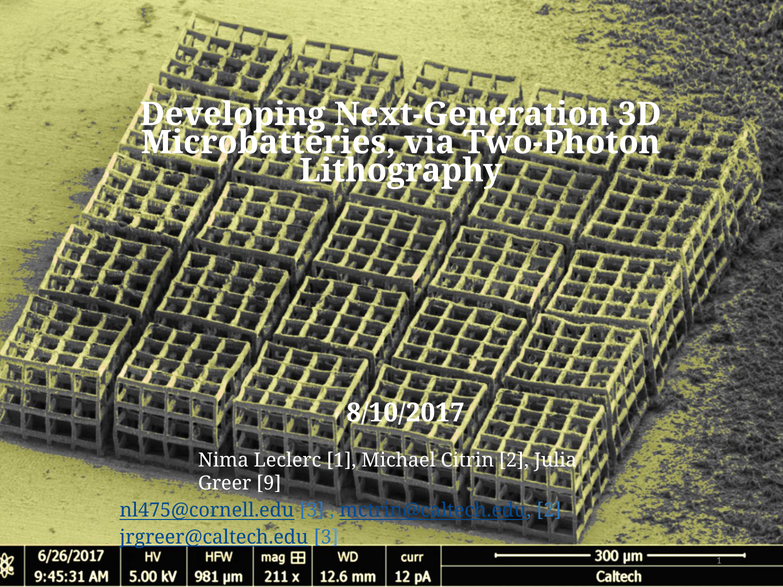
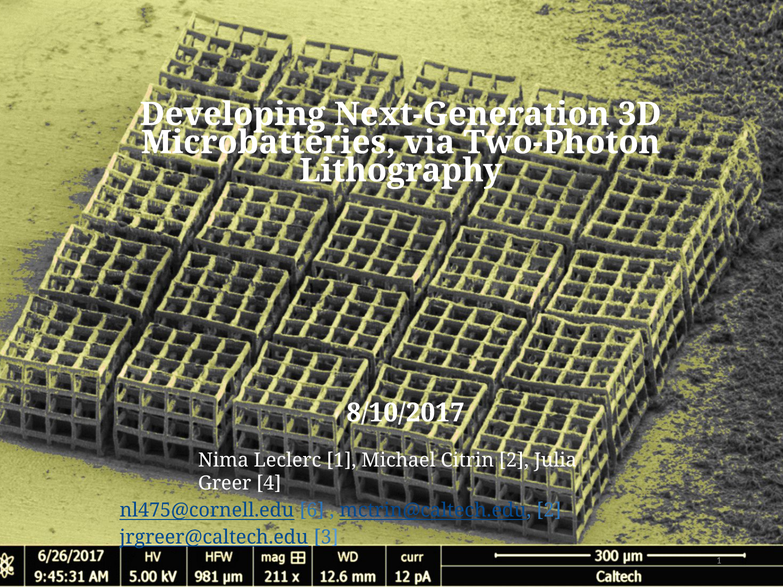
9: 9 -> 4 (269, 484)
nl475@cornell.edu 3: 3 -> 6 (312, 511)
